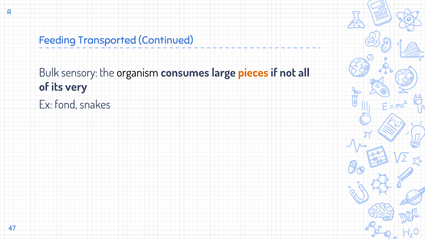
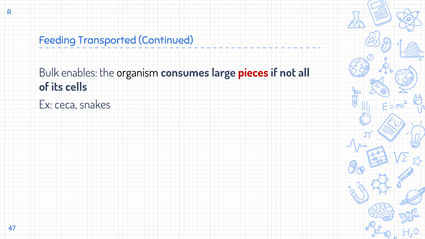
sensory: sensory -> enables (79, 73)
pieces colour: orange -> red (253, 73)
very: very -> cells (76, 87)
fond: fond -> ceca (66, 105)
